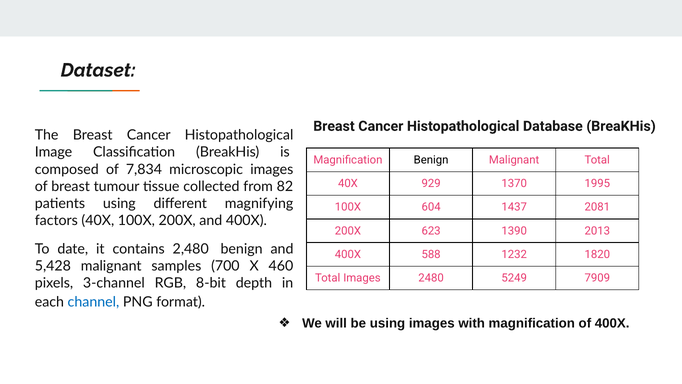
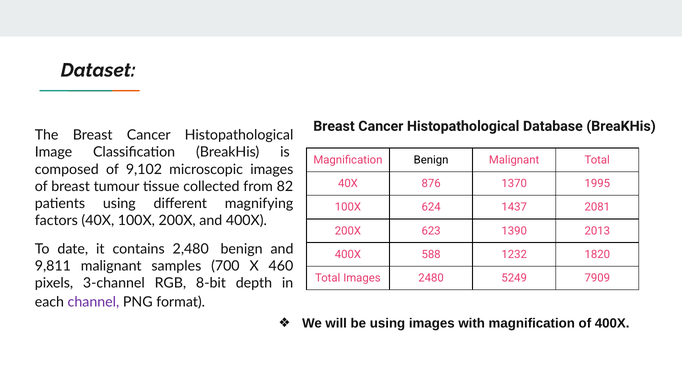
7,834: 7,834 -> 9,102 (144, 169)
929: 929 -> 876 (431, 183)
604: 604 -> 624 (431, 207)
5,428: 5,428 -> 9,811 (53, 266)
channel colour: blue -> purple (93, 302)
